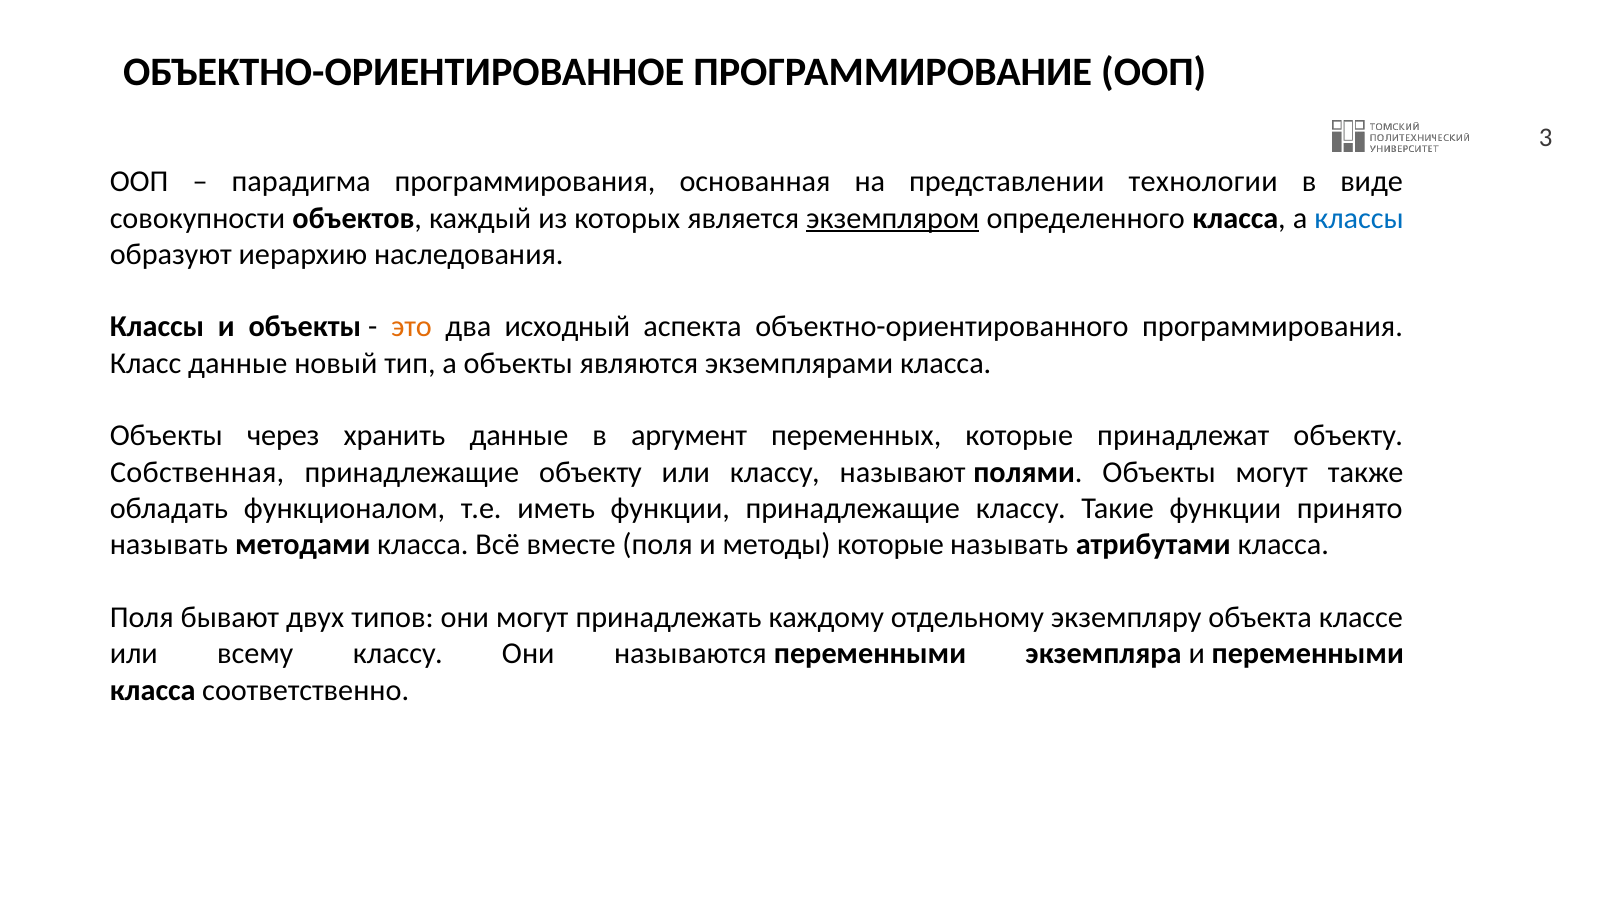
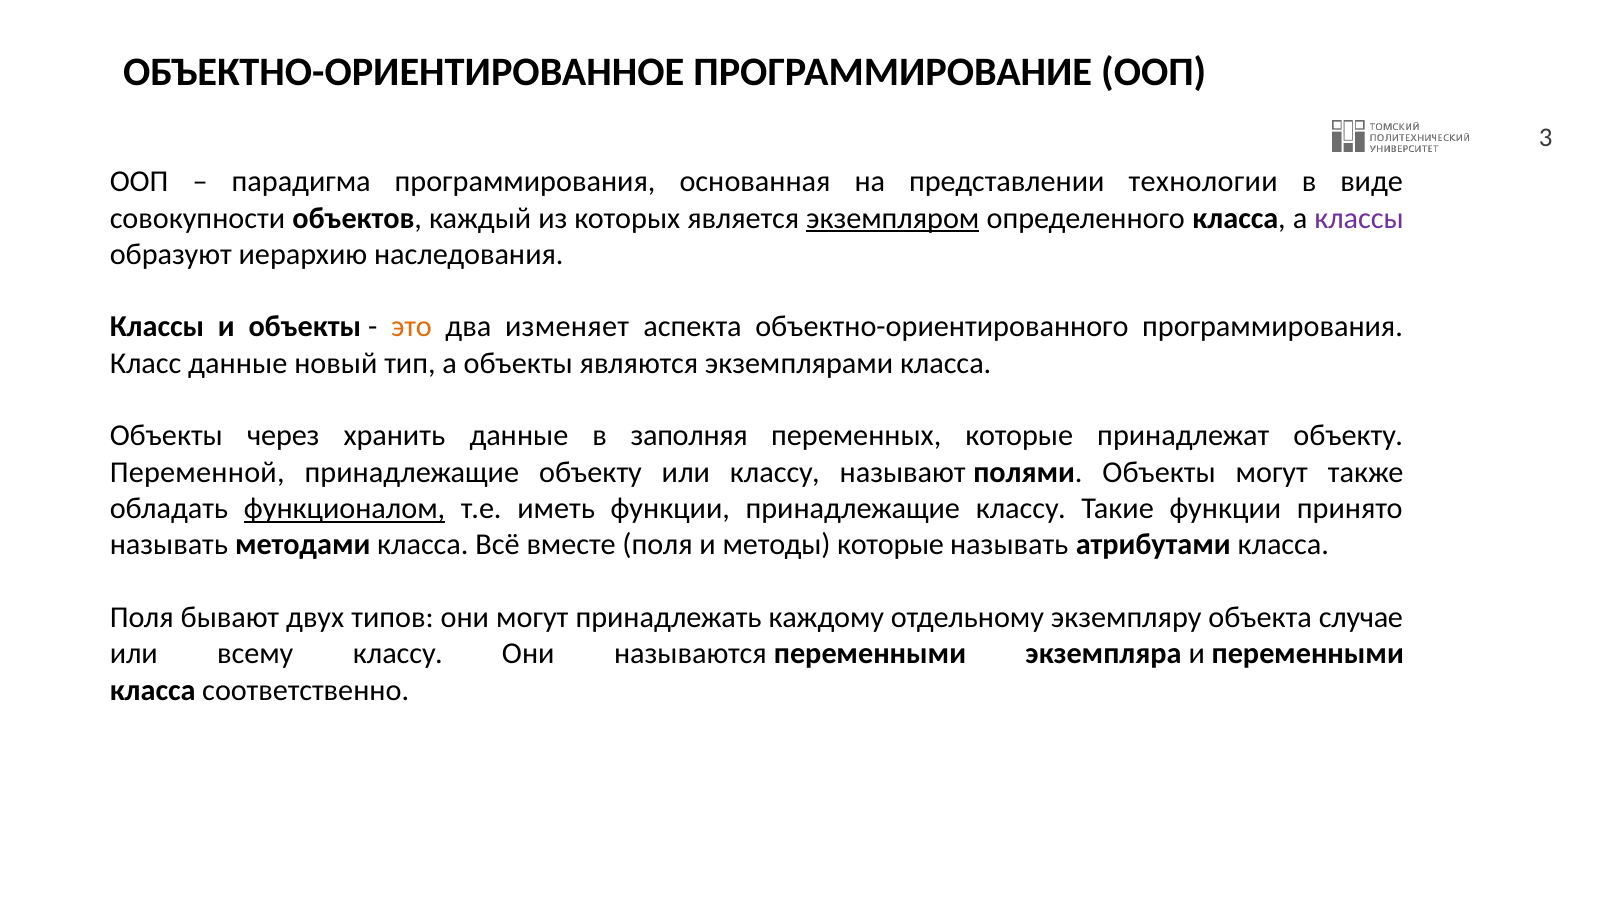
классы colour: blue -> purple (1359, 218)
исходный: исходный -> изменяет (567, 327)
аргумент: аргумент -> заполняя (689, 436)
Собственная: Собственная -> Переменной (197, 472)
функционалом underline: none -> present (345, 509)
классе: классе -> случае (1361, 617)
